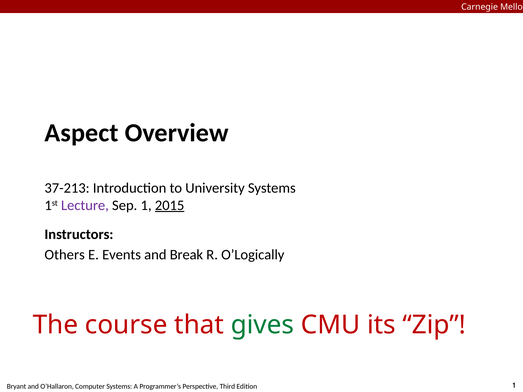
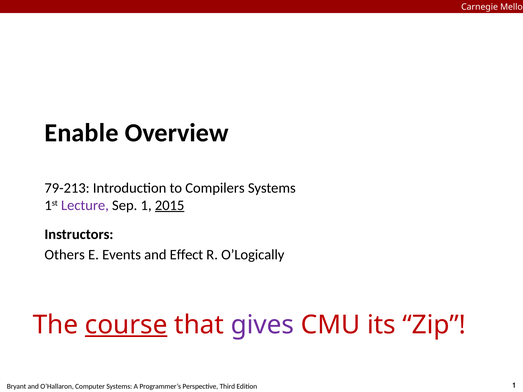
Aspect: Aspect -> Enable (82, 133)
37-213: 37-213 -> 79-213 (67, 188)
University: University -> Compilers (215, 188)
Break: Break -> Effect (186, 255)
course underline: none -> present (126, 325)
gives colour: green -> purple (262, 325)
